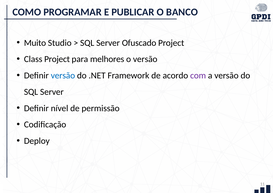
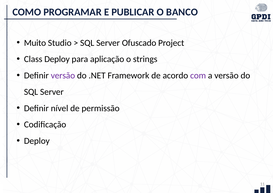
Class Project: Project -> Deploy (57, 59)
melhores: melhores -> aplicação (107, 59)
o versão: versão -> strings (145, 59)
versão colour: blue -> purple (63, 76)
